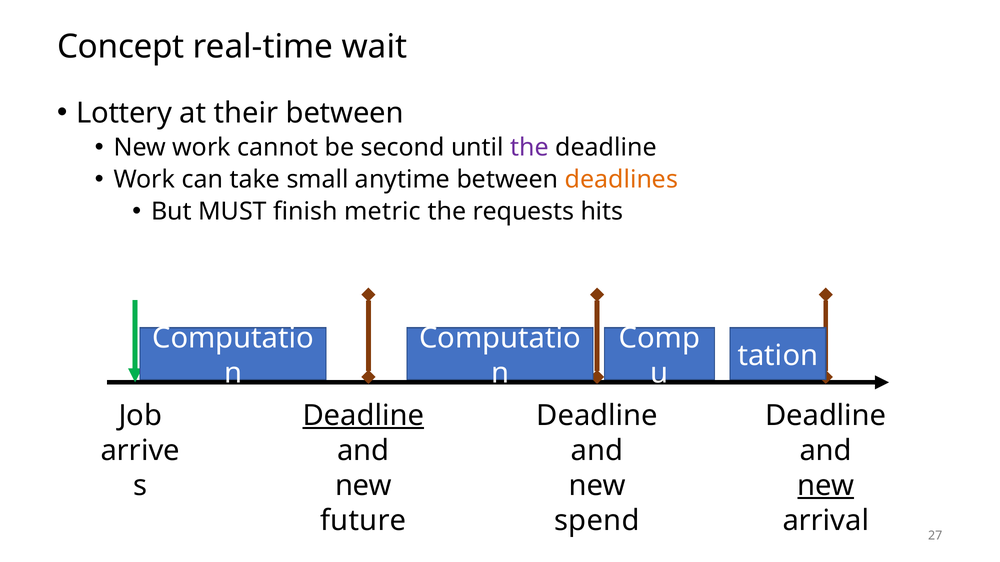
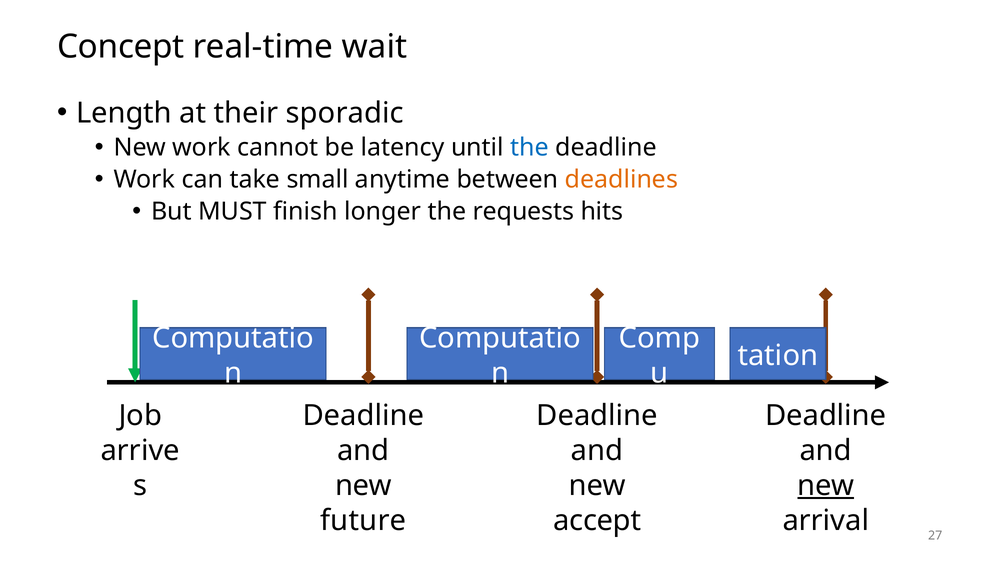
Lottery: Lottery -> Length (124, 113)
their between: between -> sporadic (345, 113)
second: second -> latency (403, 148)
the colour: purple -> blue (530, 148)
metric: metric -> longer (383, 212)
Deadline underline: present -> none (363, 416)
spend: spend -> accept (597, 521)
